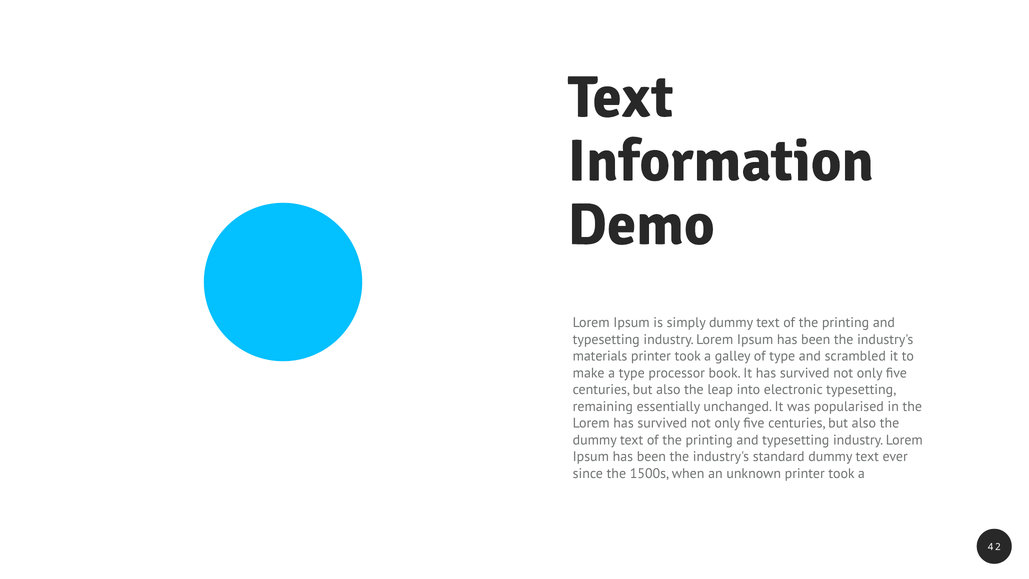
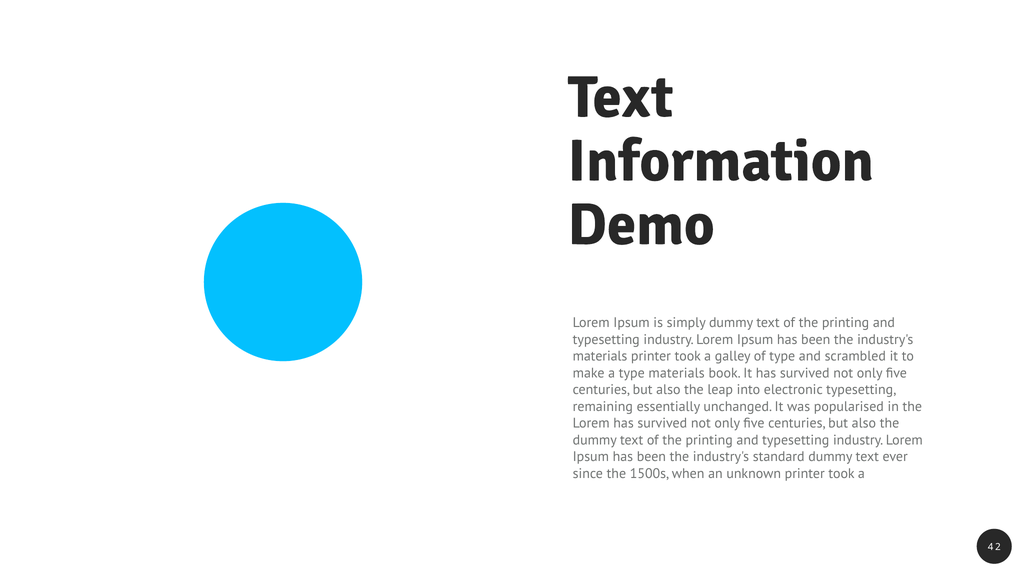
type processor: processor -> materials (677, 373)
